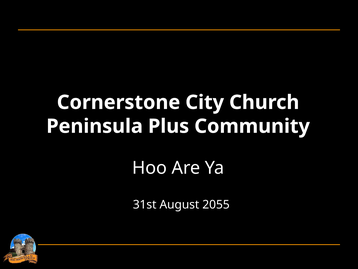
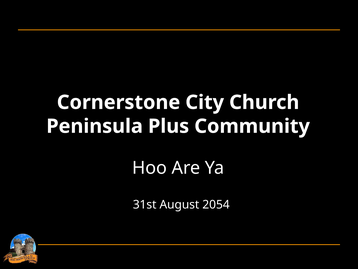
2055: 2055 -> 2054 (216, 204)
